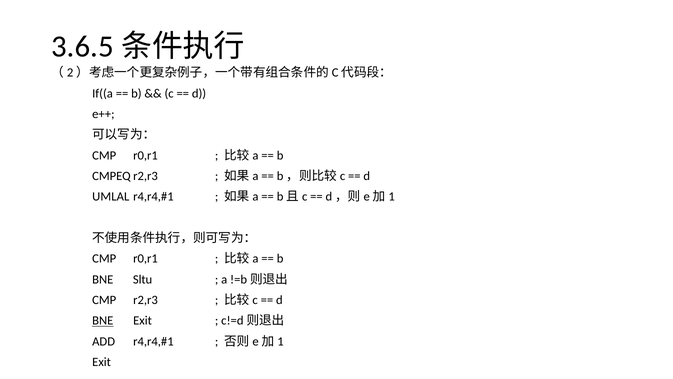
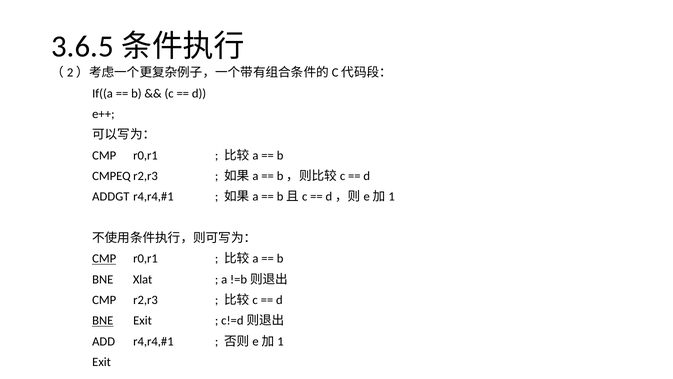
UMLAL: UMLAL -> ADDGT (111, 196)
CMP underline: none -> present (104, 258)
Sltu: Sltu -> Xlat (143, 279)
